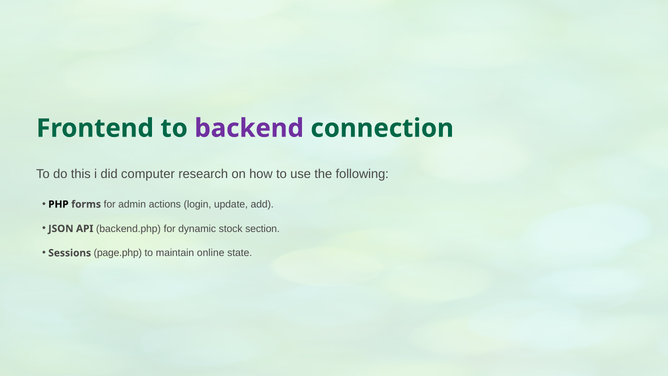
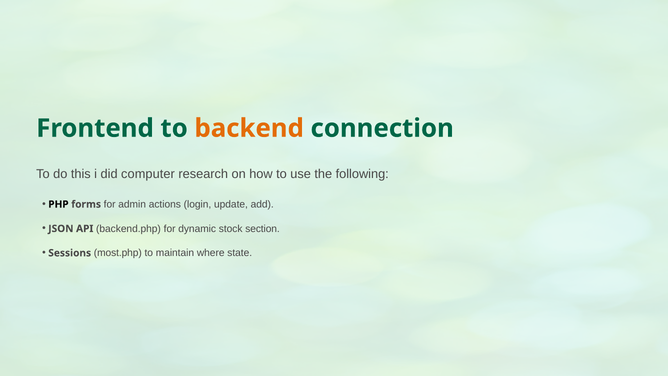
backend colour: purple -> orange (249, 128)
page.php: page.php -> most.php (118, 253)
online: online -> where (211, 253)
